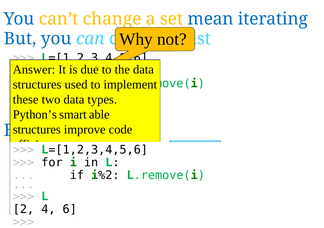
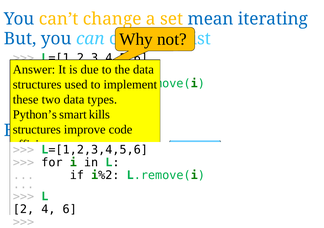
able: able -> kills (99, 115)
